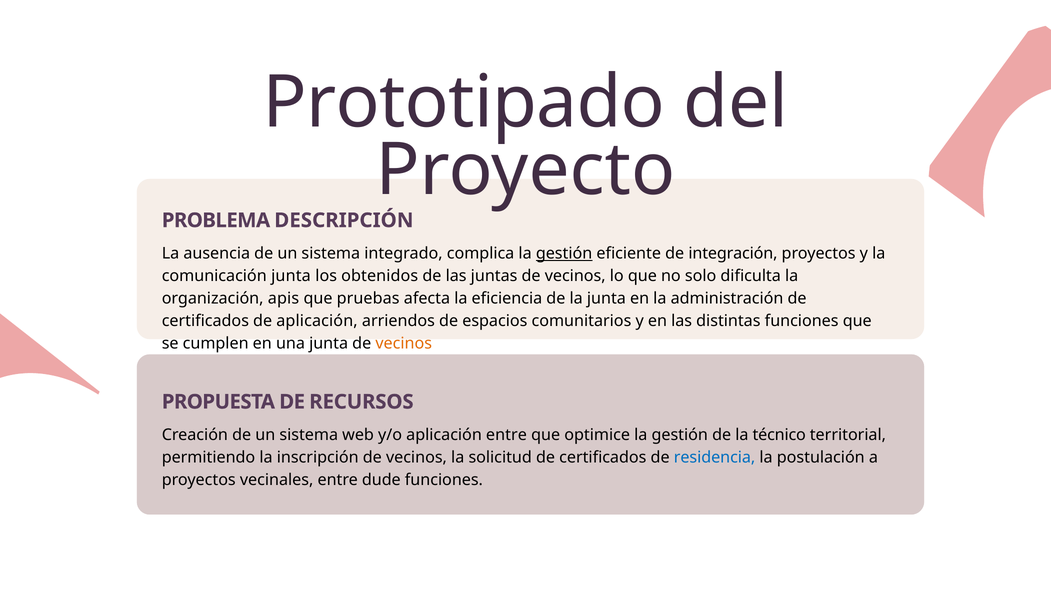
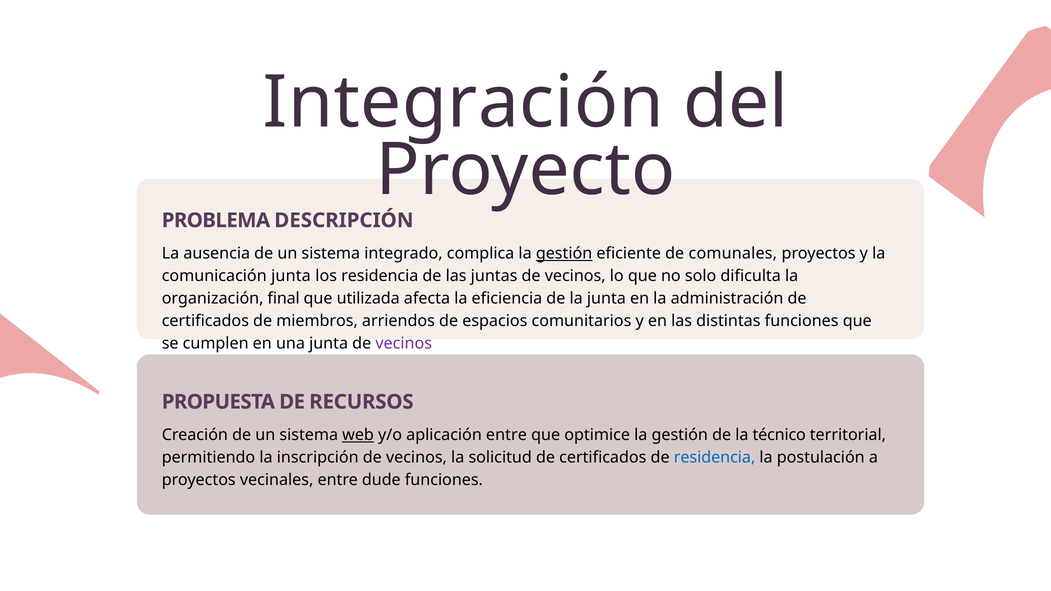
Prototipado: Prototipado -> Integración (463, 103)
integración: integración -> comunales (733, 253)
los obtenidos: obtenidos -> residencia (380, 276)
apis: apis -> final (284, 299)
pruebas: pruebas -> utilizada (368, 299)
de aplicación: aplicación -> miembros (317, 321)
vecinos colour: orange -> purple (404, 344)
web underline: none -> present (358, 435)
